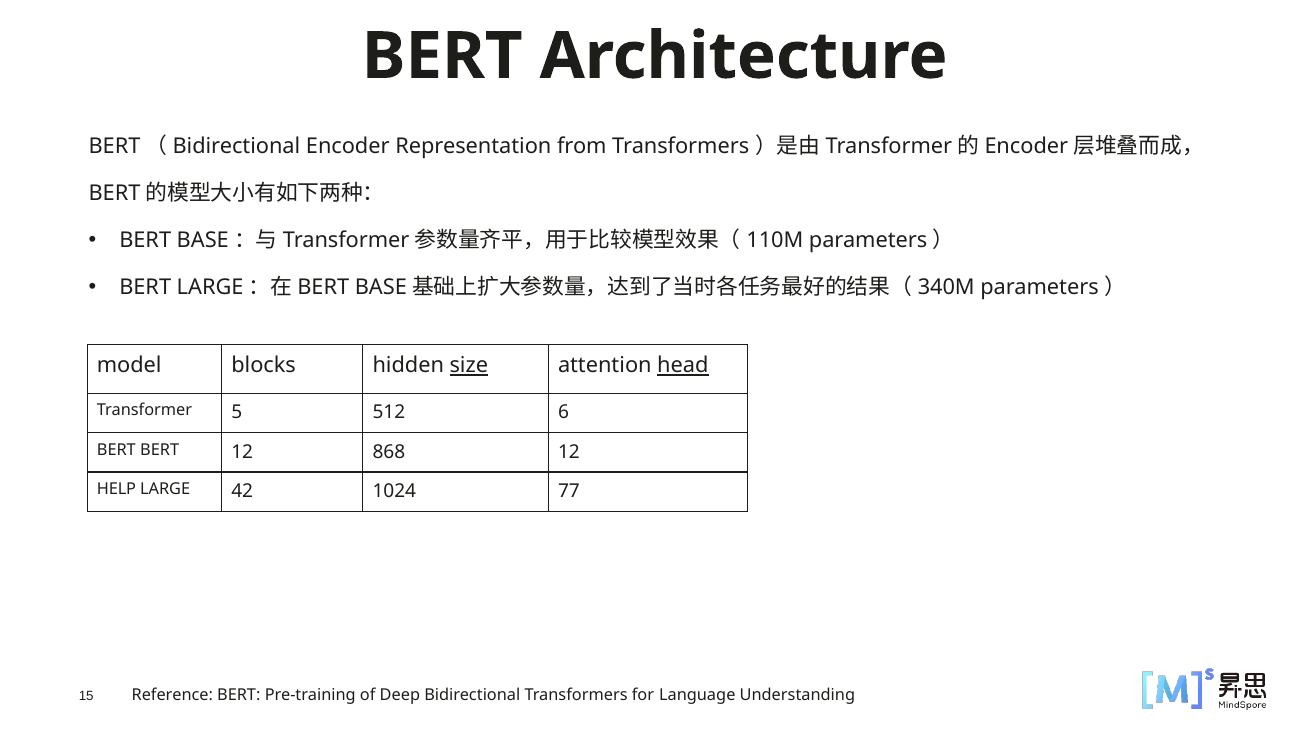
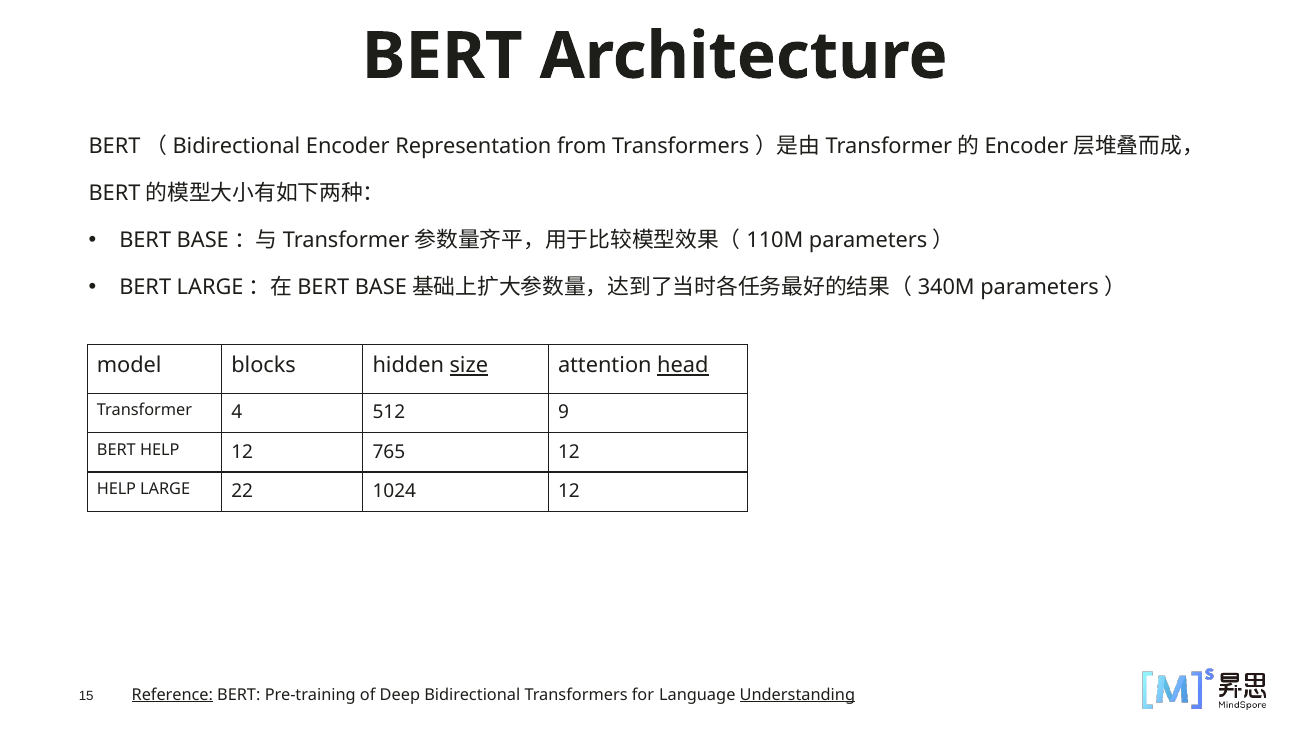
5: 5 -> 4 (237, 413)
6: 6 -> 9 (564, 413)
BERT BERT: BERT -> HELP (160, 450)
868: 868 -> 765 (389, 452)
42: 42 -> 22 (242, 491)
1024 77: 77 -> 12 (569, 491)
Reference underline: none -> present (172, 695)
Understanding underline: none -> present (797, 695)
